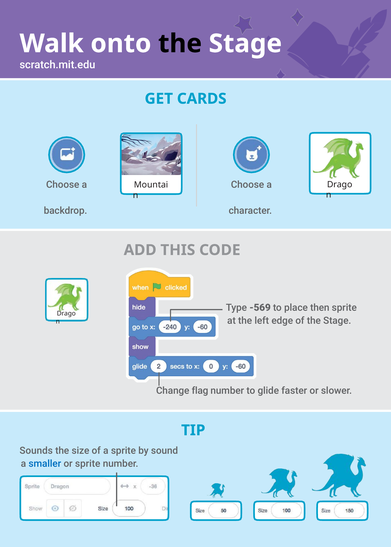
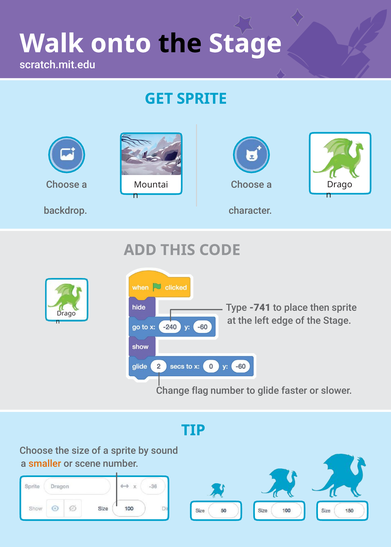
GET CARDS: CARDS -> SPRITE (202, 99)
-569: -569 -> -741 (260, 308)
Sounds: Sounds -> Choose (36, 451)
smaller colour: blue -> orange (45, 464)
or sprite: sprite -> scene (88, 464)
